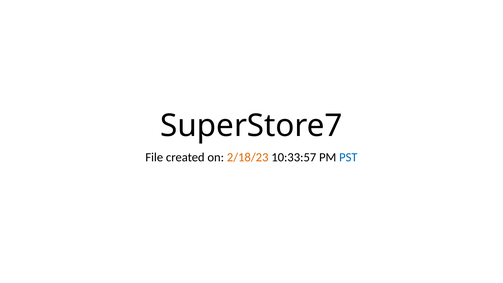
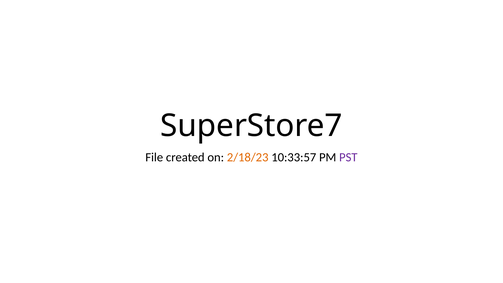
PST colour: blue -> purple (348, 157)
